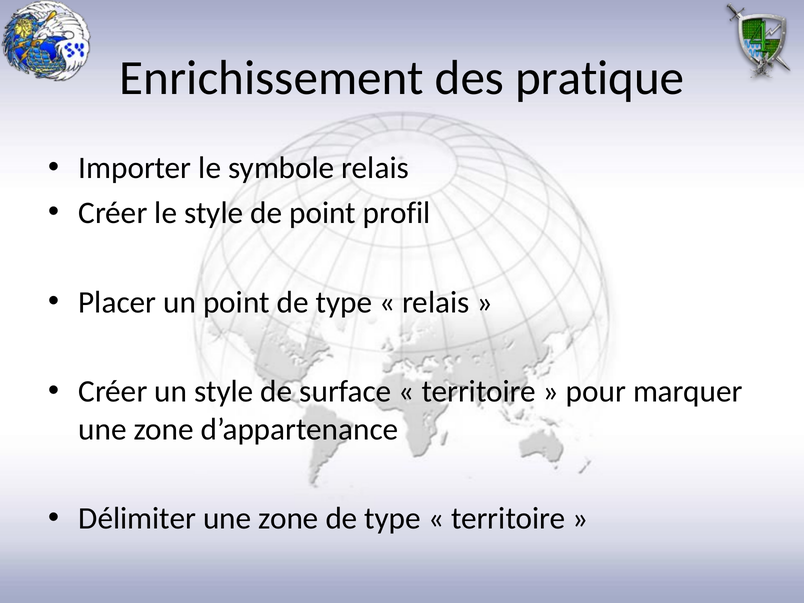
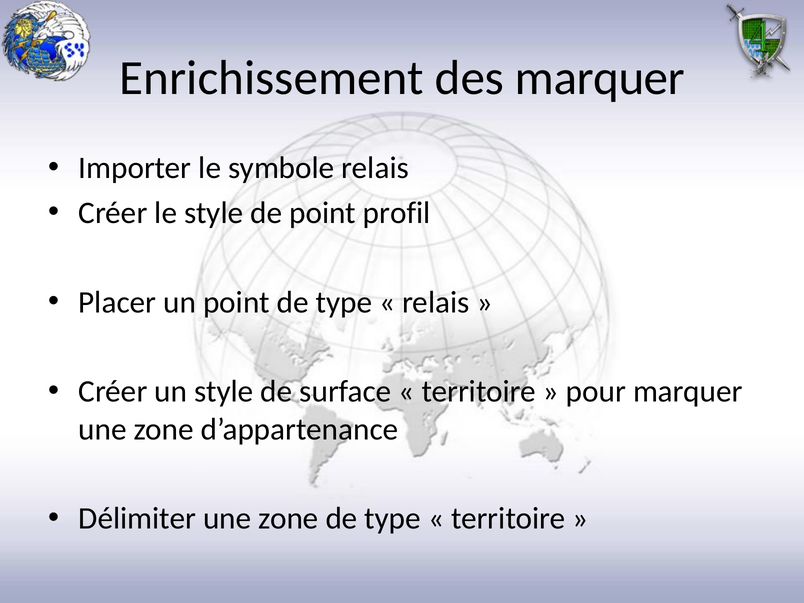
des pratique: pratique -> marquer (600, 78)
